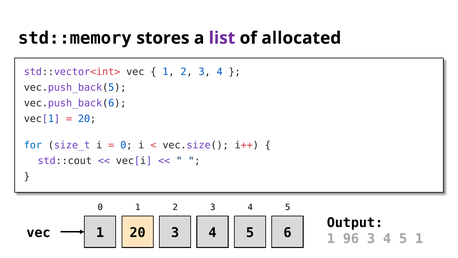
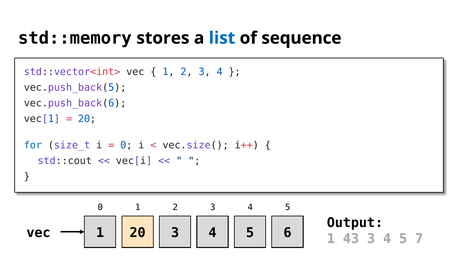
list colour: purple -> blue (222, 38)
allocated: allocated -> sequence (301, 38)
96: 96 -> 43 (351, 238)
5 1: 1 -> 7 (419, 238)
